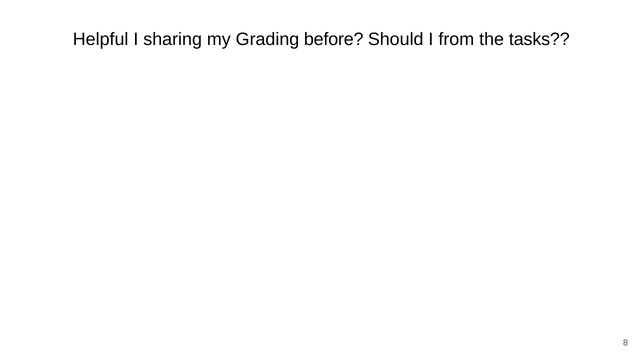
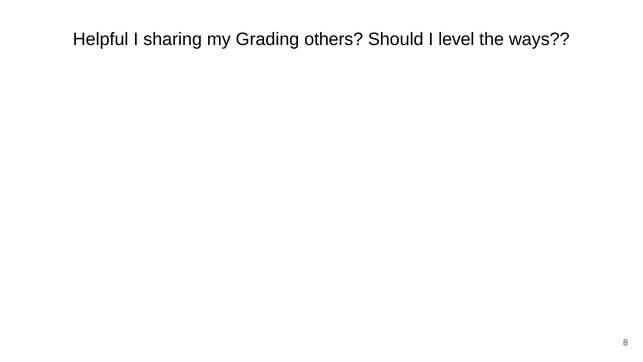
before: before -> others (334, 39)
from: from -> level (456, 39)
tasks: tasks -> ways (539, 39)
